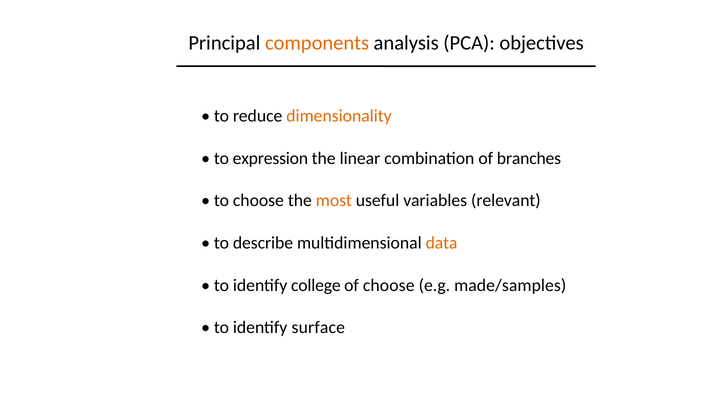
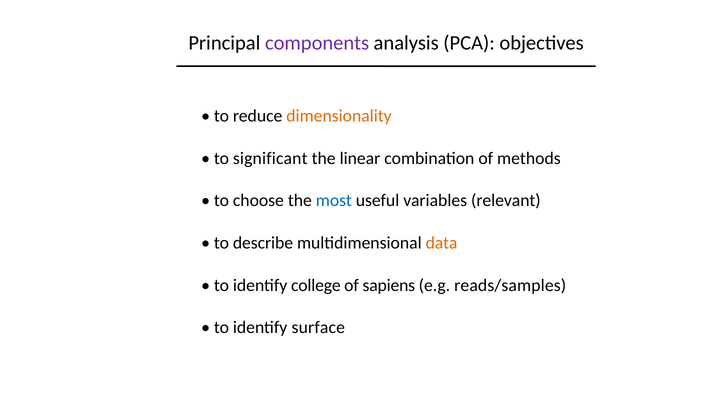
components colour: orange -> purple (317, 43)
expression: expression -> significant (270, 158)
branches: branches -> methods (529, 158)
most colour: orange -> blue (334, 201)
of choose: choose -> sapiens (389, 285)
made/samples: made/samples -> reads/samples (510, 285)
